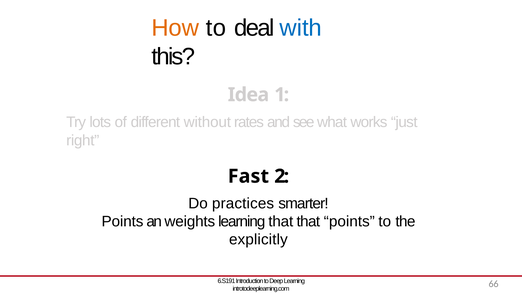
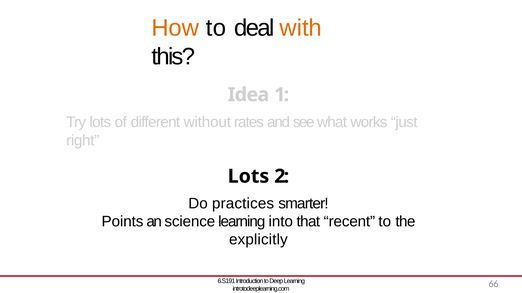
with colour: blue -> orange (301, 28)
Fast: Fast -> Lots (248, 177)
weights: weights -> science (190, 222)
learning that: that -> into (281, 222)
that points: points -> recent (349, 222)
